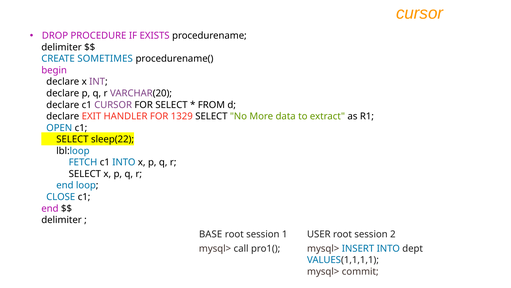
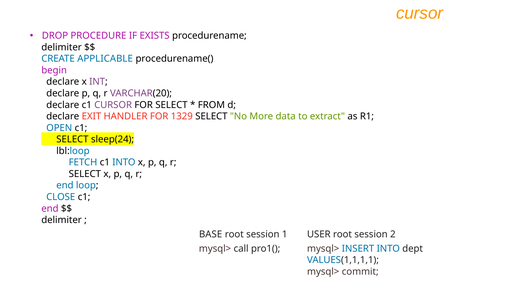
SOMETIMES: SOMETIMES -> APPLICABLE (105, 59)
sleep(22: sleep(22 -> sleep(24 (113, 139)
